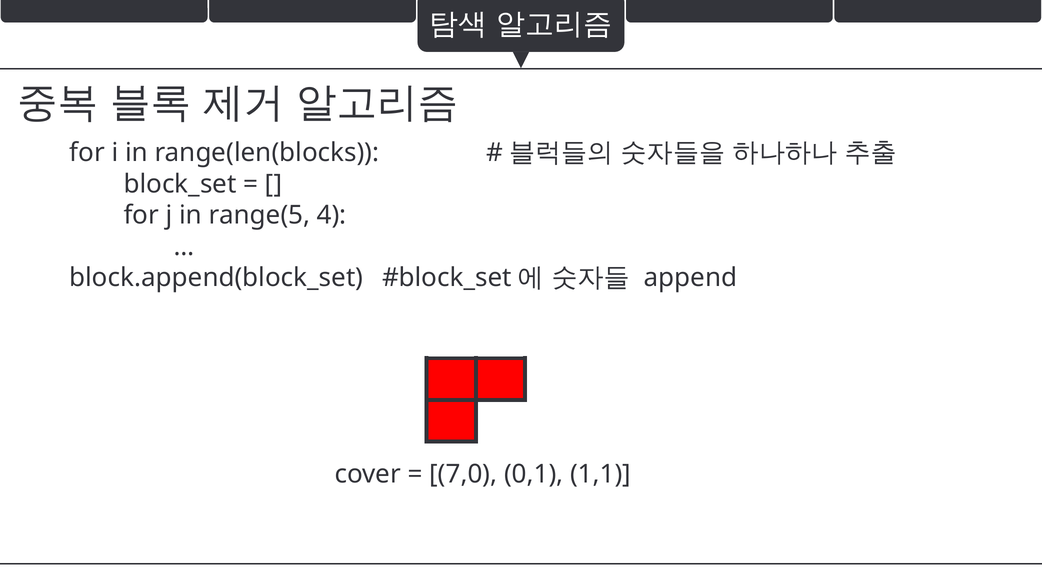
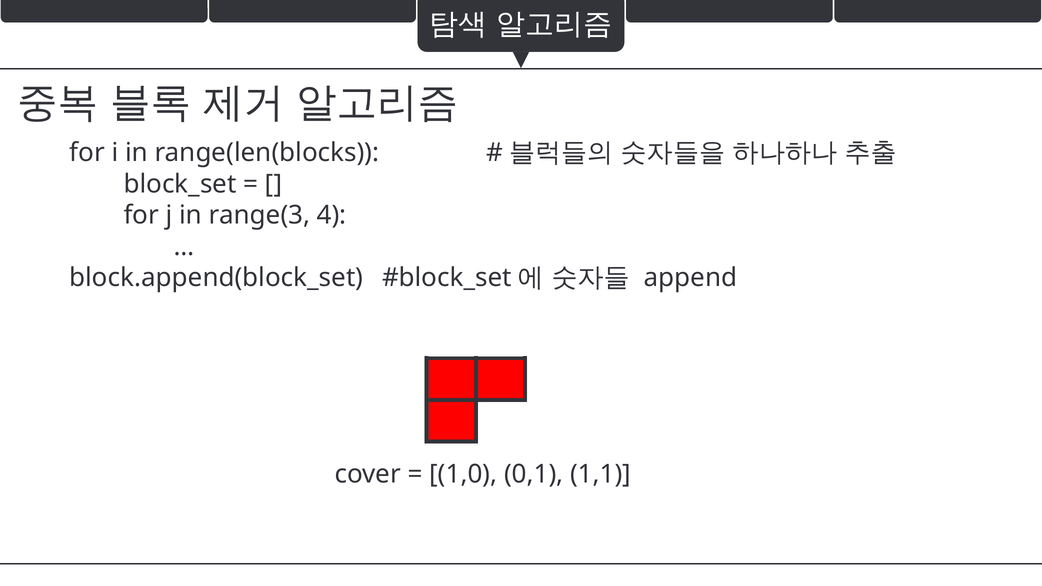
range(5: range(5 -> range(3 (259, 215)
7,0: 7,0 -> 1,0 (463, 474)
